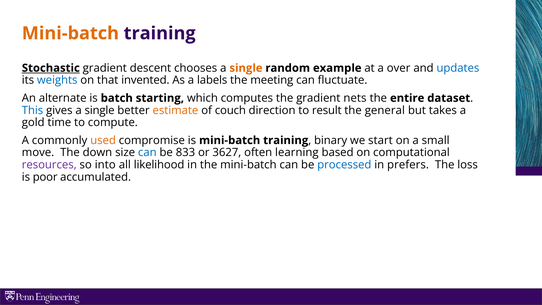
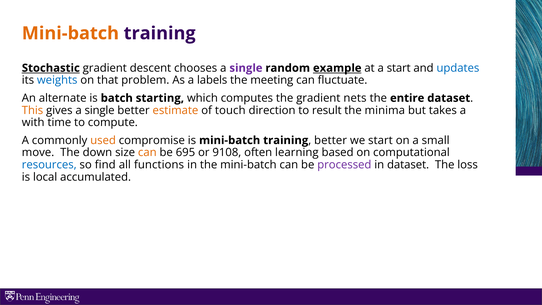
single colour: orange -> purple (246, 68)
example underline: none -> present (337, 68)
a over: over -> start (399, 68)
invented: invented -> problem (145, 80)
This colour: blue -> orange (33, 110)
couch: couch -> touch (230, 110)
general: general -> minima (385, 110)
gold: gold -> with (33, 122)
training binary: binary -> better (331, 140)
can colour: blue -> orange (147, 152)
833: 833 -> 695 (185, 152)
3627: 3627 -> 9108 (227, 152)
resources colour: purple -> blue (49, 165)
into: into -> find (105, 165)
likelihood: likelihood -> functions (159, 165)
processed colour: blue -> purple (344, 165)
in prefers: prefers -> dataset (408, 165)
poor: poor -> local (45, 177)
